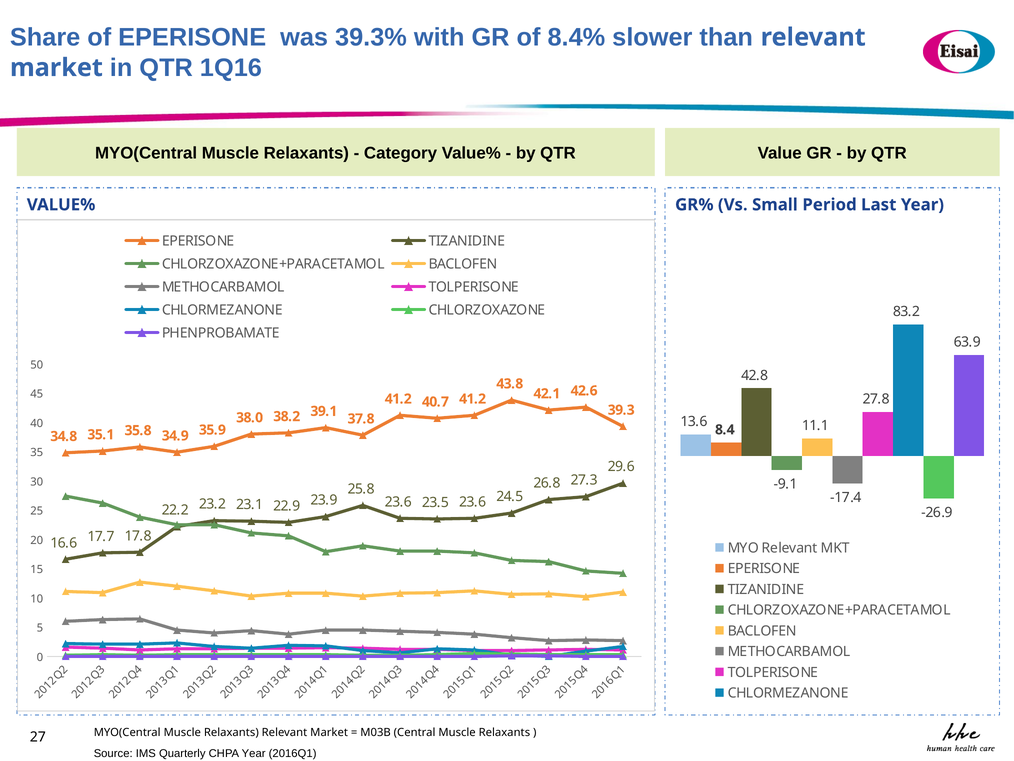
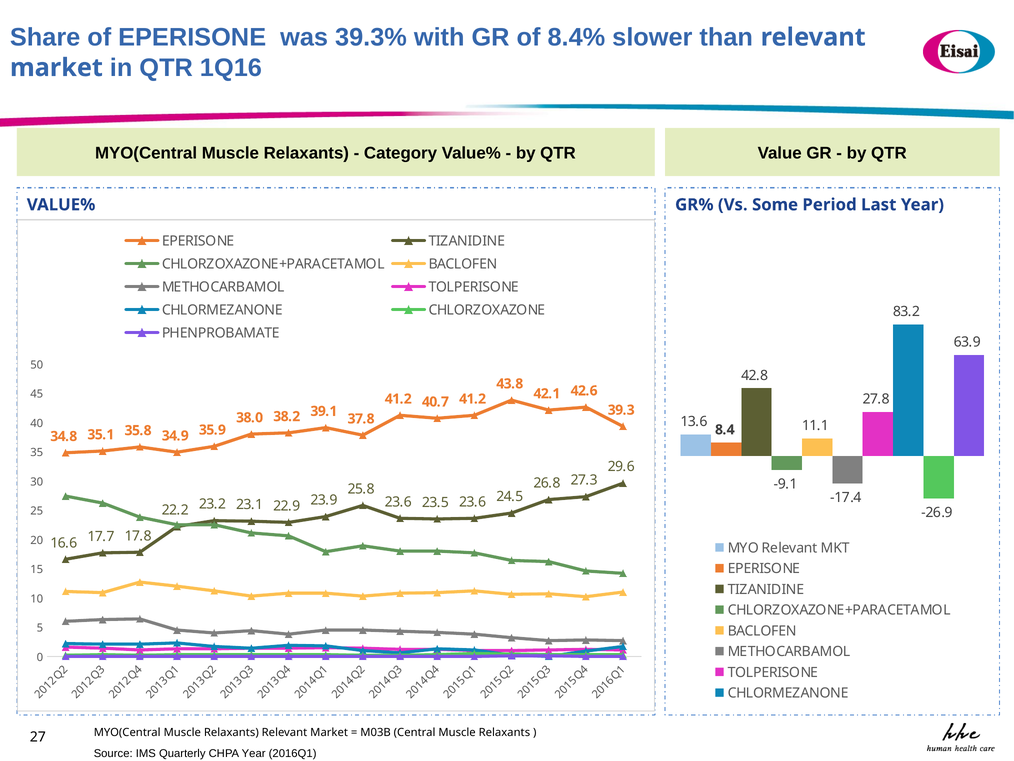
Small: Small -> Some (775, 205)
